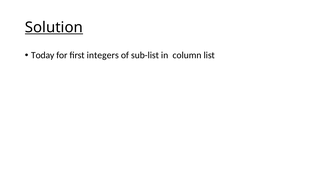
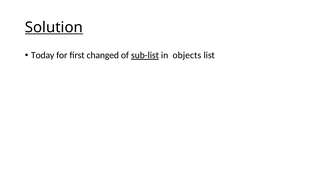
integers: integers -> changed (103, 55)
sub-list underline: none -> present (145, 55)
column: column -> objects (187, 55)
